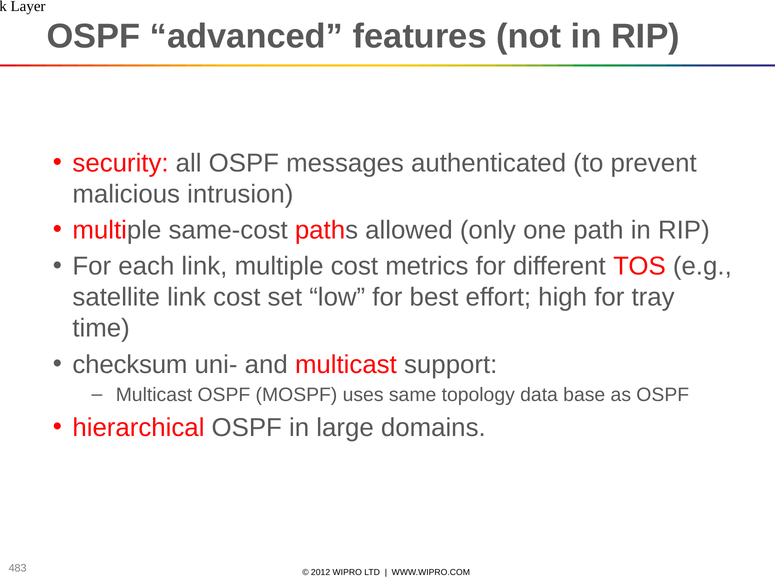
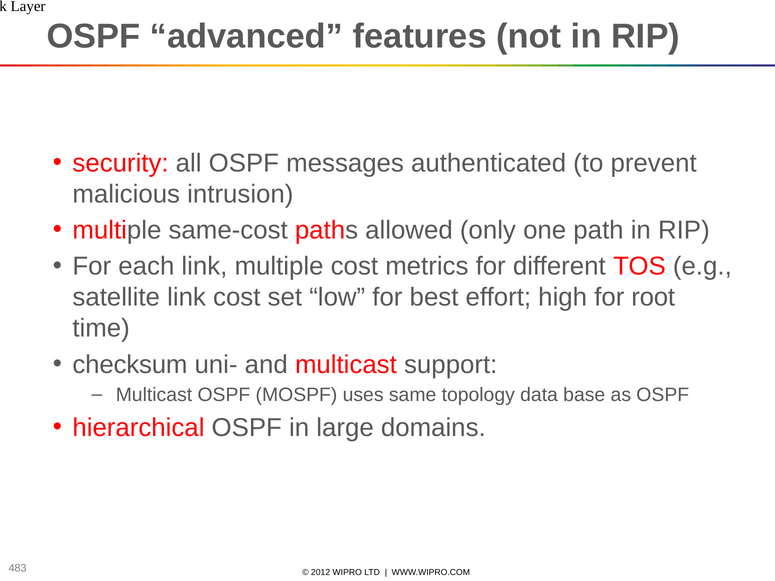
tray: tray -> root (653, 298)
